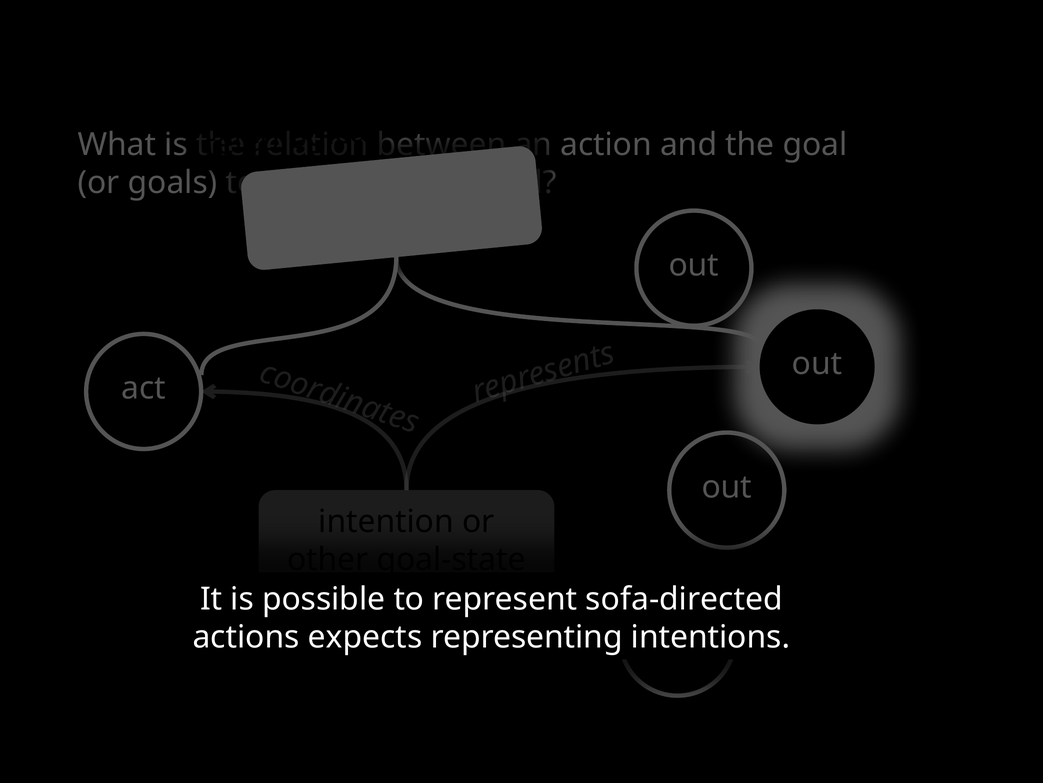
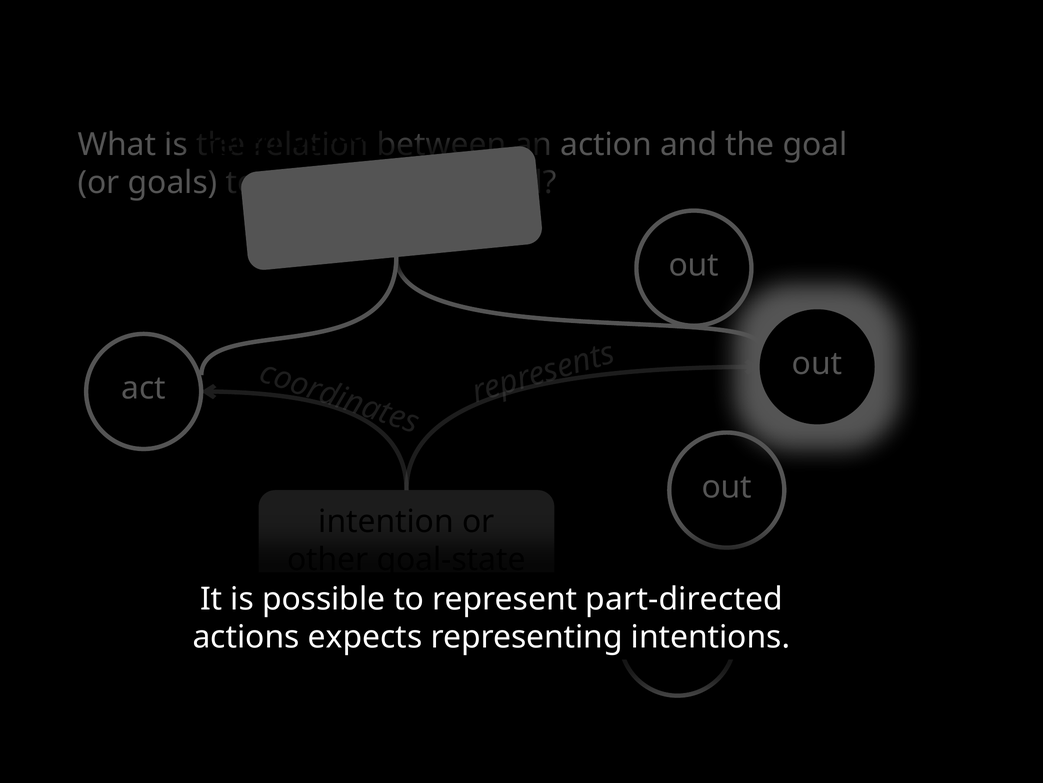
sofa-directed: sofa-directed -> part-directed (684, 598)
